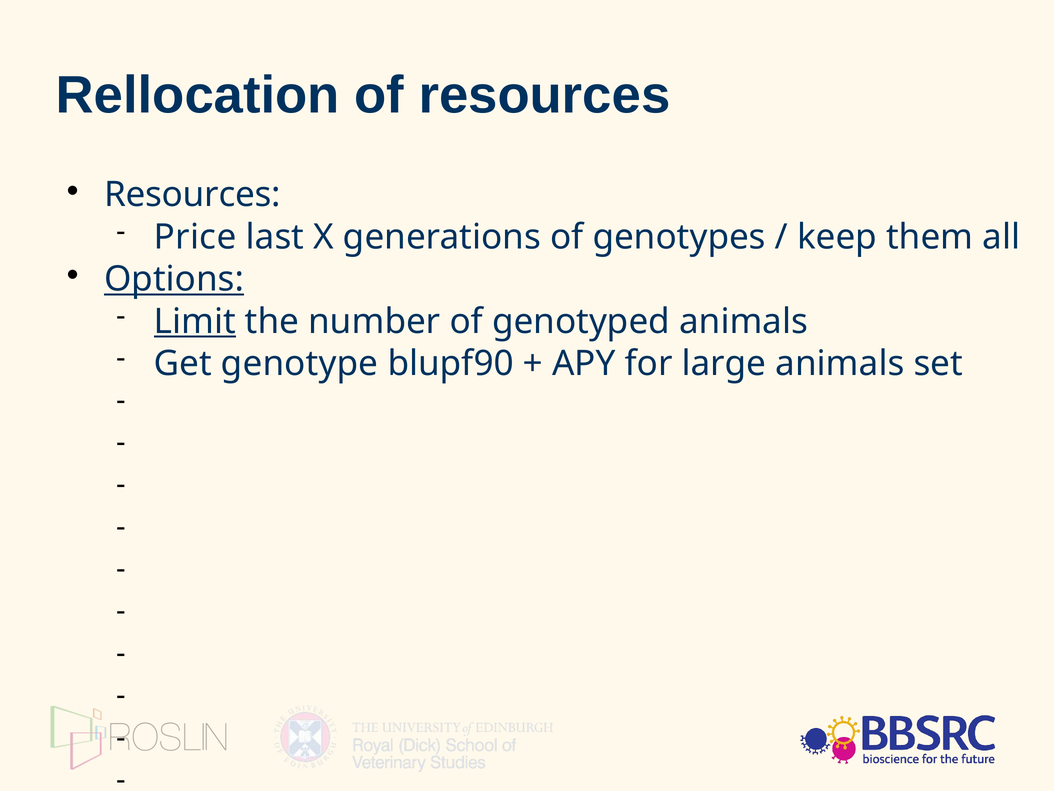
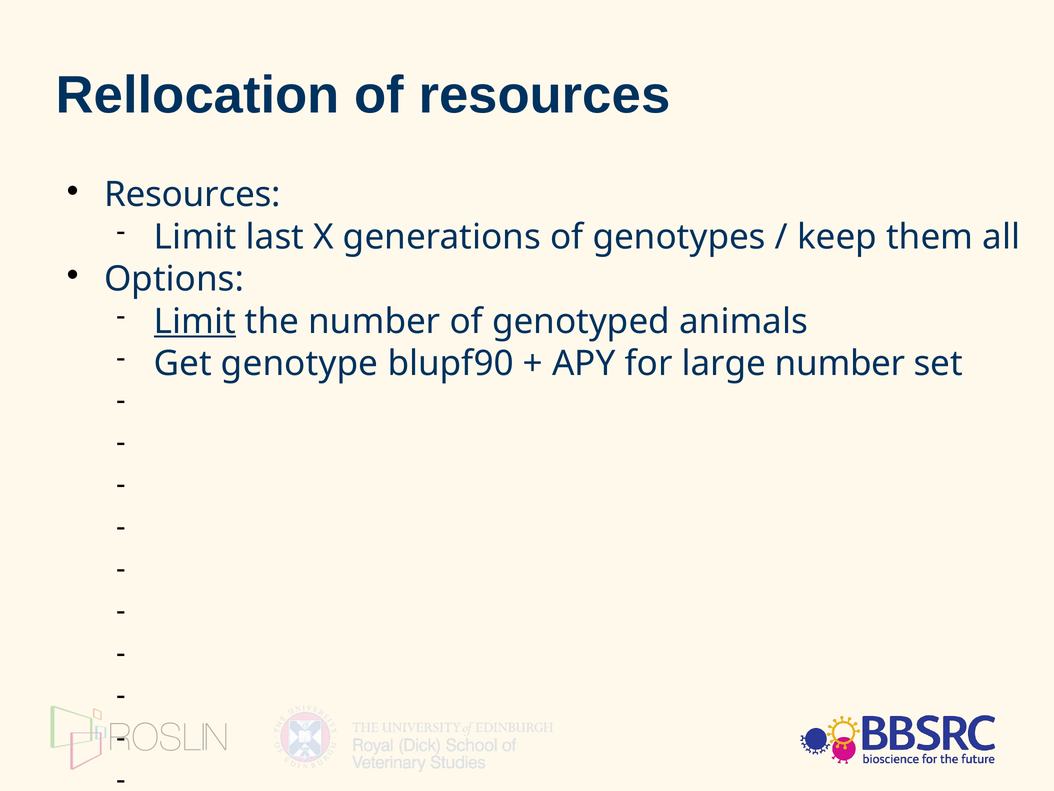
Price: Price -> Limit (195, 237)
Options underline: present -> none (174, 279)
large animals: animals -> number (840, 363)
